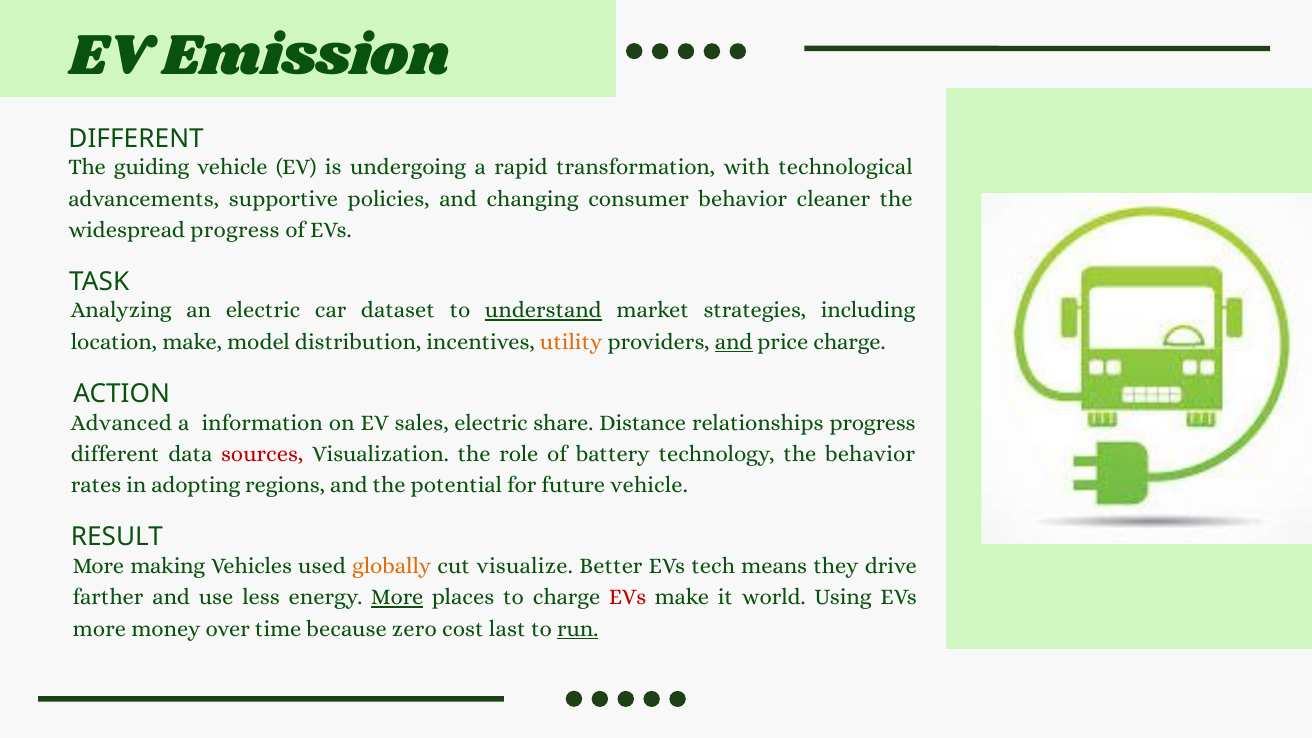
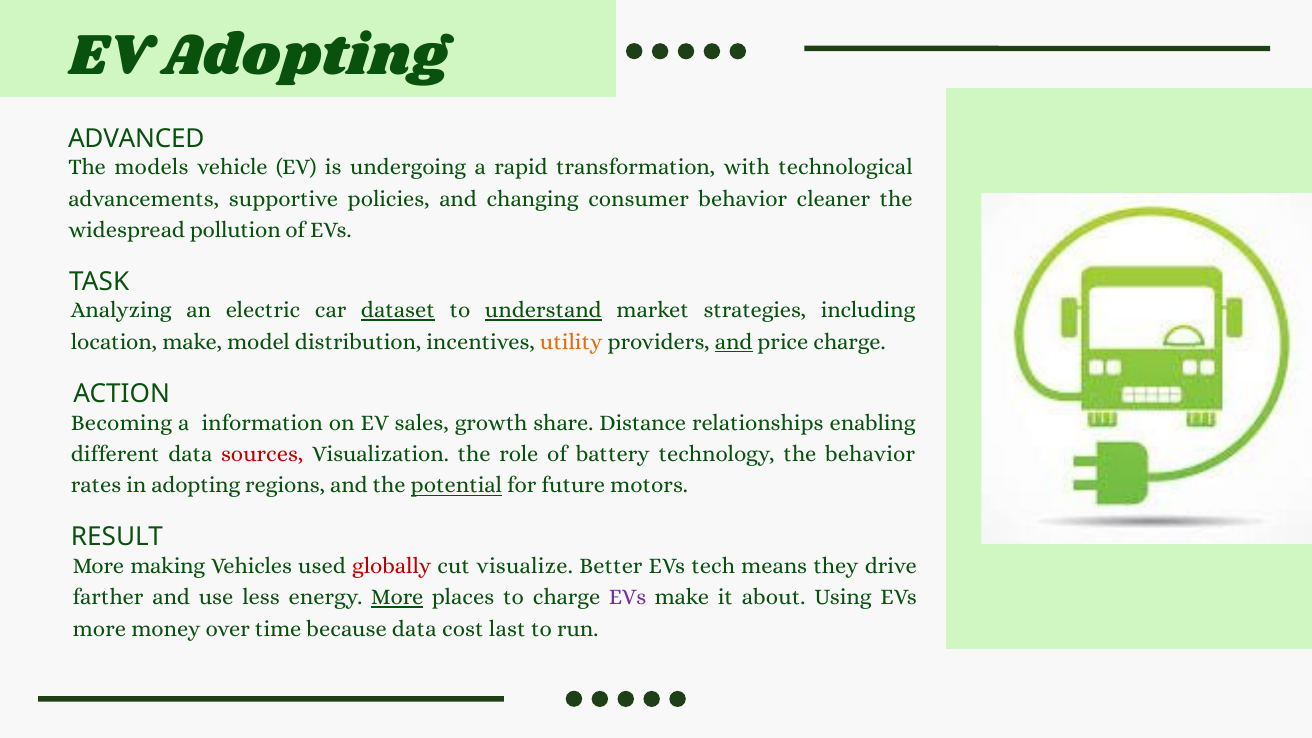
EV Emission: Emission -> Adopting (306, 55)
DIFFERENT: DIFFERENT -> ADVANCED (136, 139)
guiding: guiding -> models (151, 168)
widespread progress: progress -> pollution (235, 230)
dataset underline: none -> present (398, 310)
Advanced: Advanced -> Becoming (121, 423)
sales electric: electric -> growth (491, 423)
relationships progress: progress -> enabling (873, 423)
potential underline: none -> present (456, 486)
future vehicle: vehicle -> motors (649, 486)
globally colour: orange -> red (392, 566)
EVs colour: red -> purple (628, 597)
world: world -> about (774, 597)
because zero: zero -> data (414, 629)
run underline: present -> none (578, 629)
